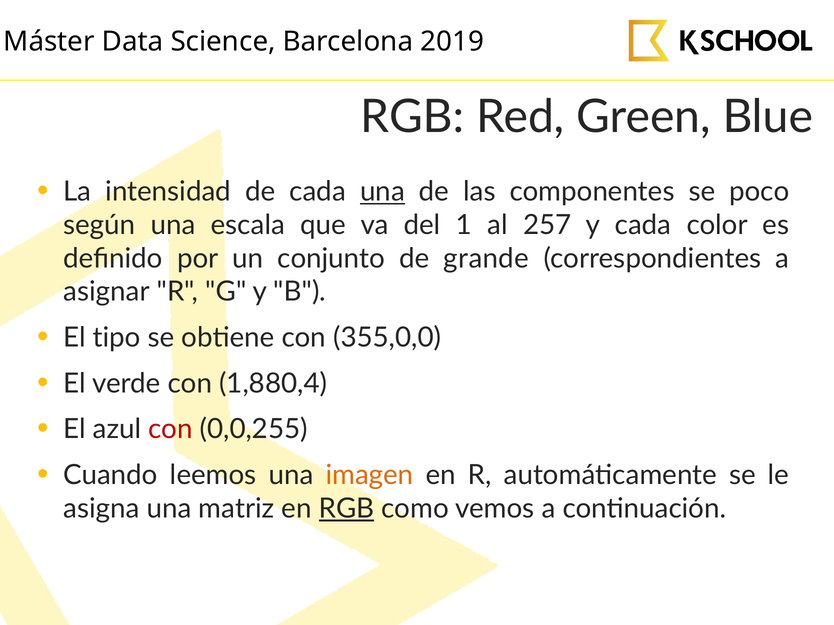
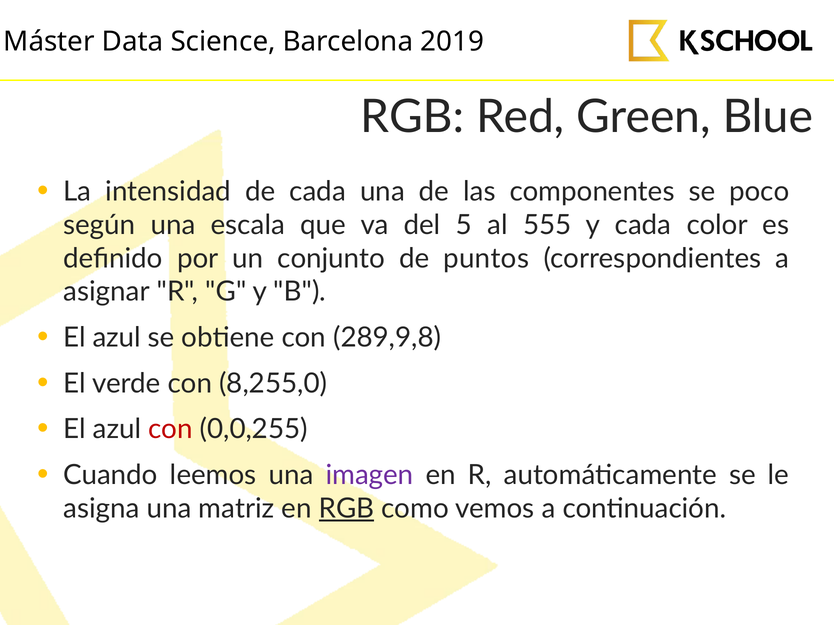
una underline: present -> none (382, 192)
1: 1 -> 5 (464, 225)
257: 257 -> 555 (547, 225)
grande: grande -> puntos (486, 259)
tipo: tipo -> azul (117, 338)
355,0,0: 355,0,0 -> 289,9,8 (387, 338)
1,880,4: 1,880,4 -> 8,255,0 (273, 384)
imagen colour: orange -> purple (369, 476)
